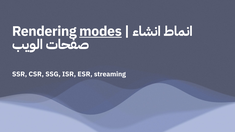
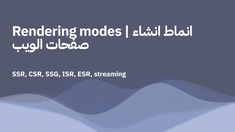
modes underline: present -> none (101, 31)
